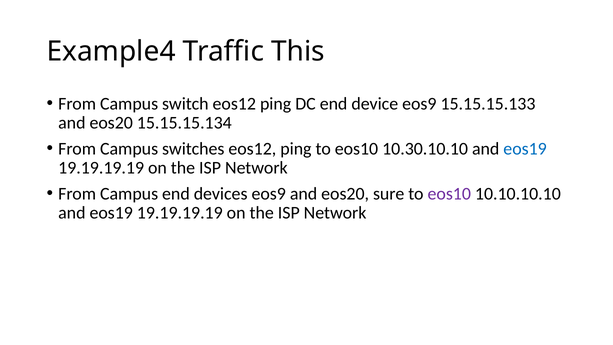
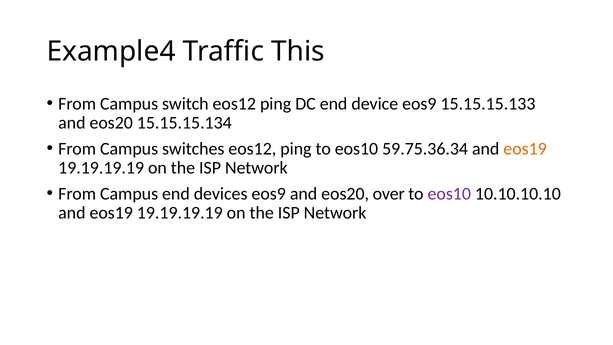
10.30.10.10: 10.30.10.10 -> 59.75.36.34 (425, 149)
eos19 colour: blue -> orange (525, 149)
sure: sure -> over (389, 193)
